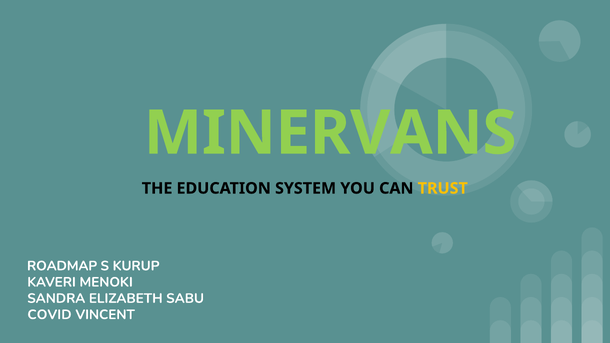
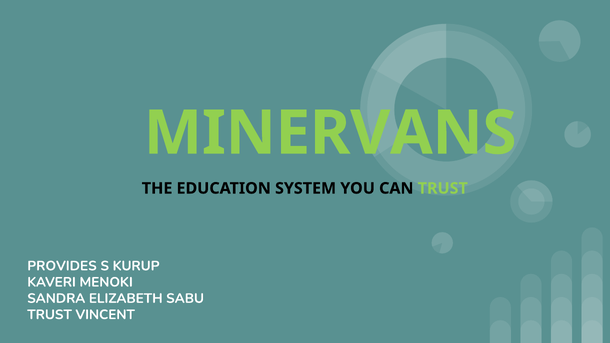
TRUST colour: yellow -> light green (443, 188)
ROADMAP: ROADMAP -> PROVIDES (62, 266)
COVID: COVID -> TRUST (50, 315)
